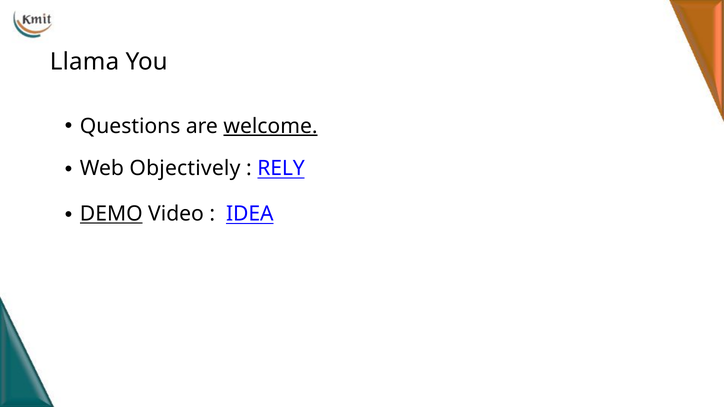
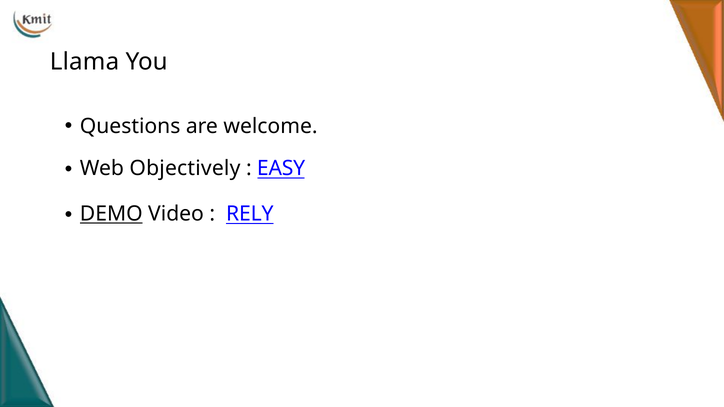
welcome underline: present -> none (270, 126)
RELY: RELY -> EASY (281, 168)
IDEA: IDEA -> RELY (250, 214)
